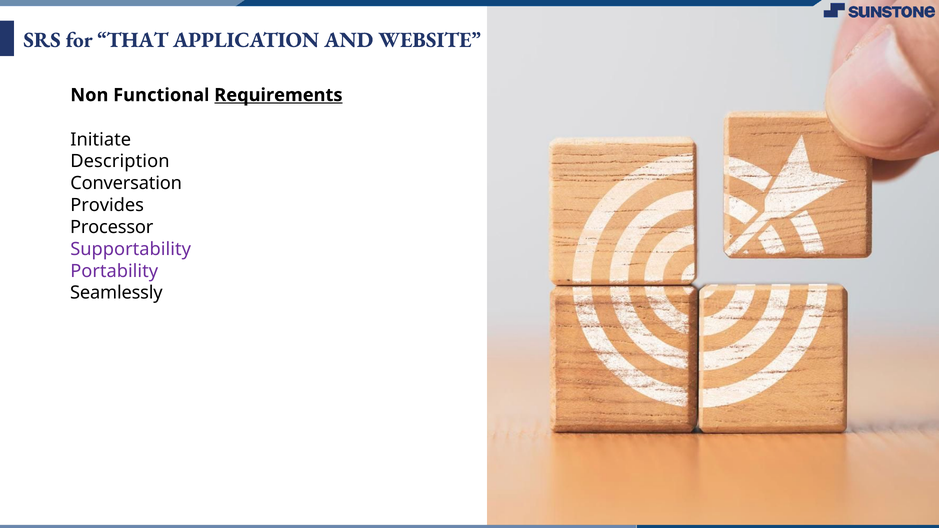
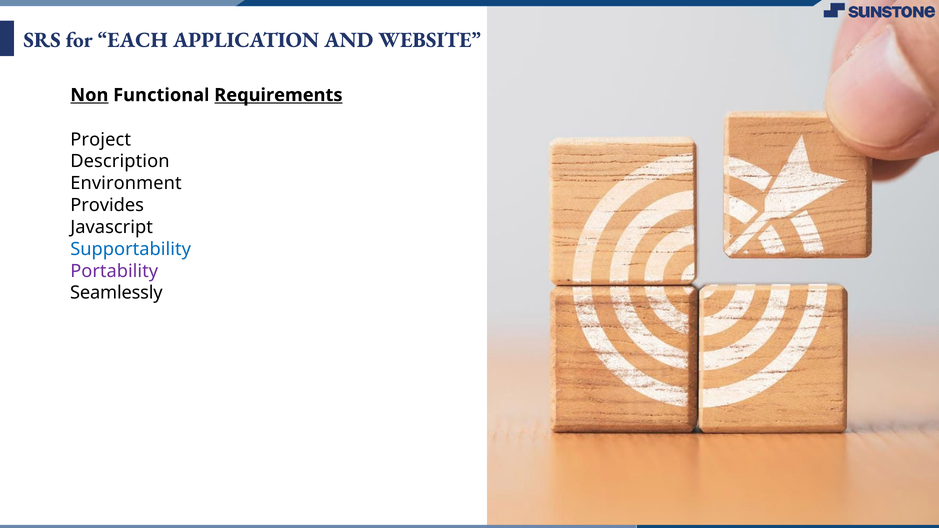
THAT: THAT -> EACH (133, 40)
Non underline: none -> present (89, 95)
Initiate: Initiate -> Project (101, 140)
Conversation: Conversation -> Environment (126, 183)
Processor: Processor -> Javascript (112, 227)
Supportability colour: purple -> blue (131, 249)
